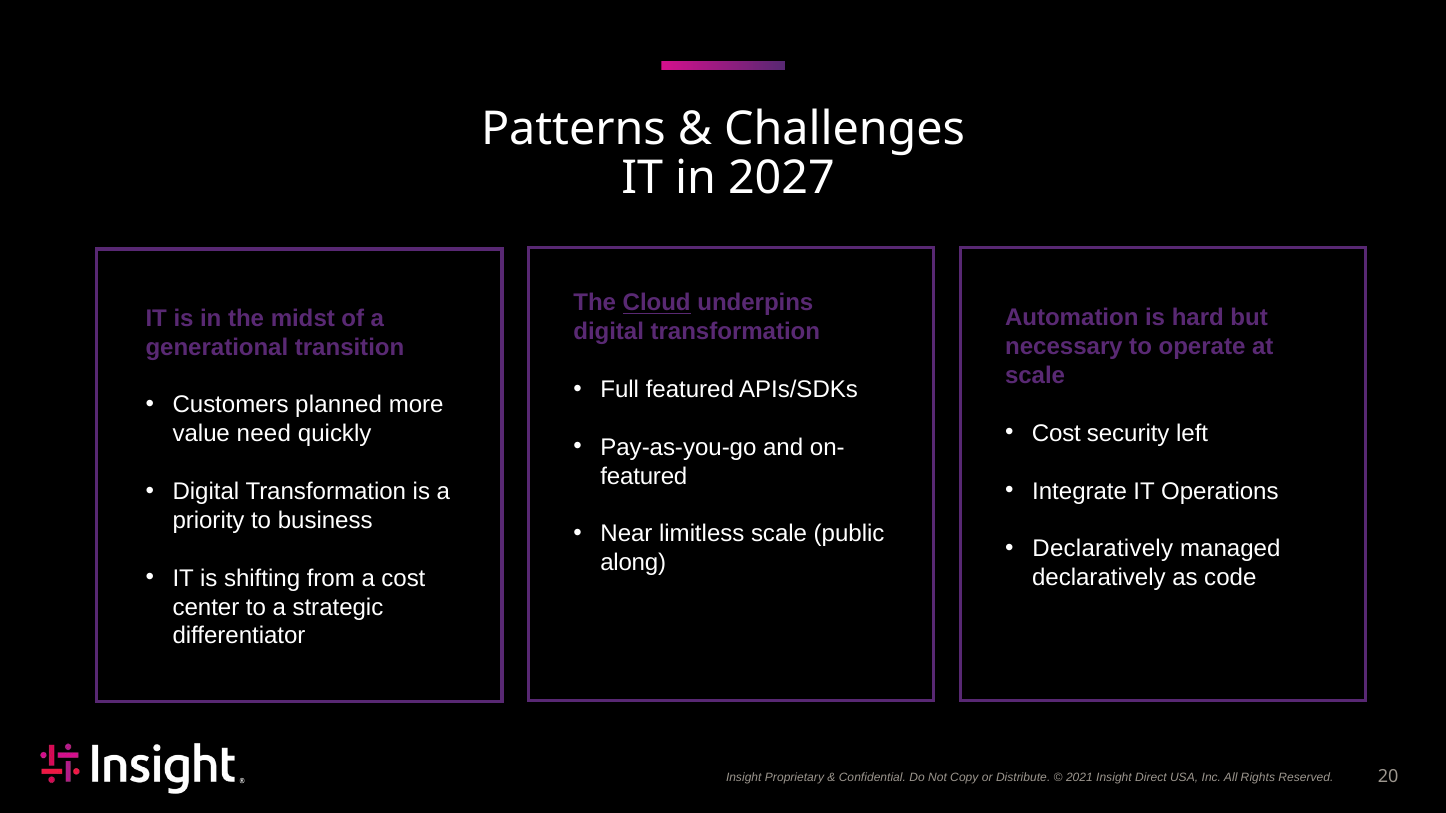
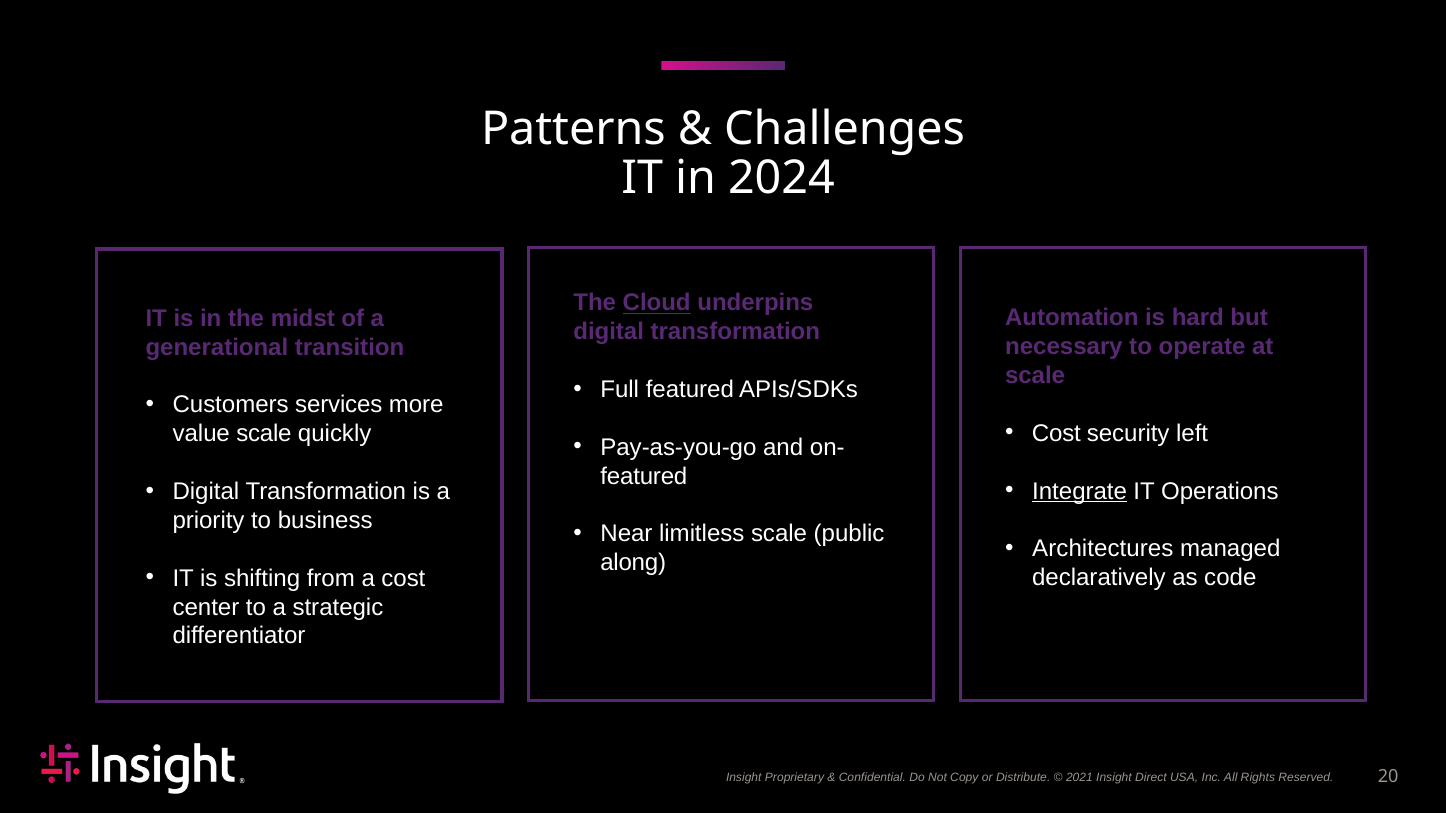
2027: 2027 -> 2024 (781, 179)
planned: planned -> services (339, 405)
value need: need -> scale (264, 434)
Integrate underline: none -> present (1080, 491)
Declaratively: Declaratively -> Architectures (1103, 549)
